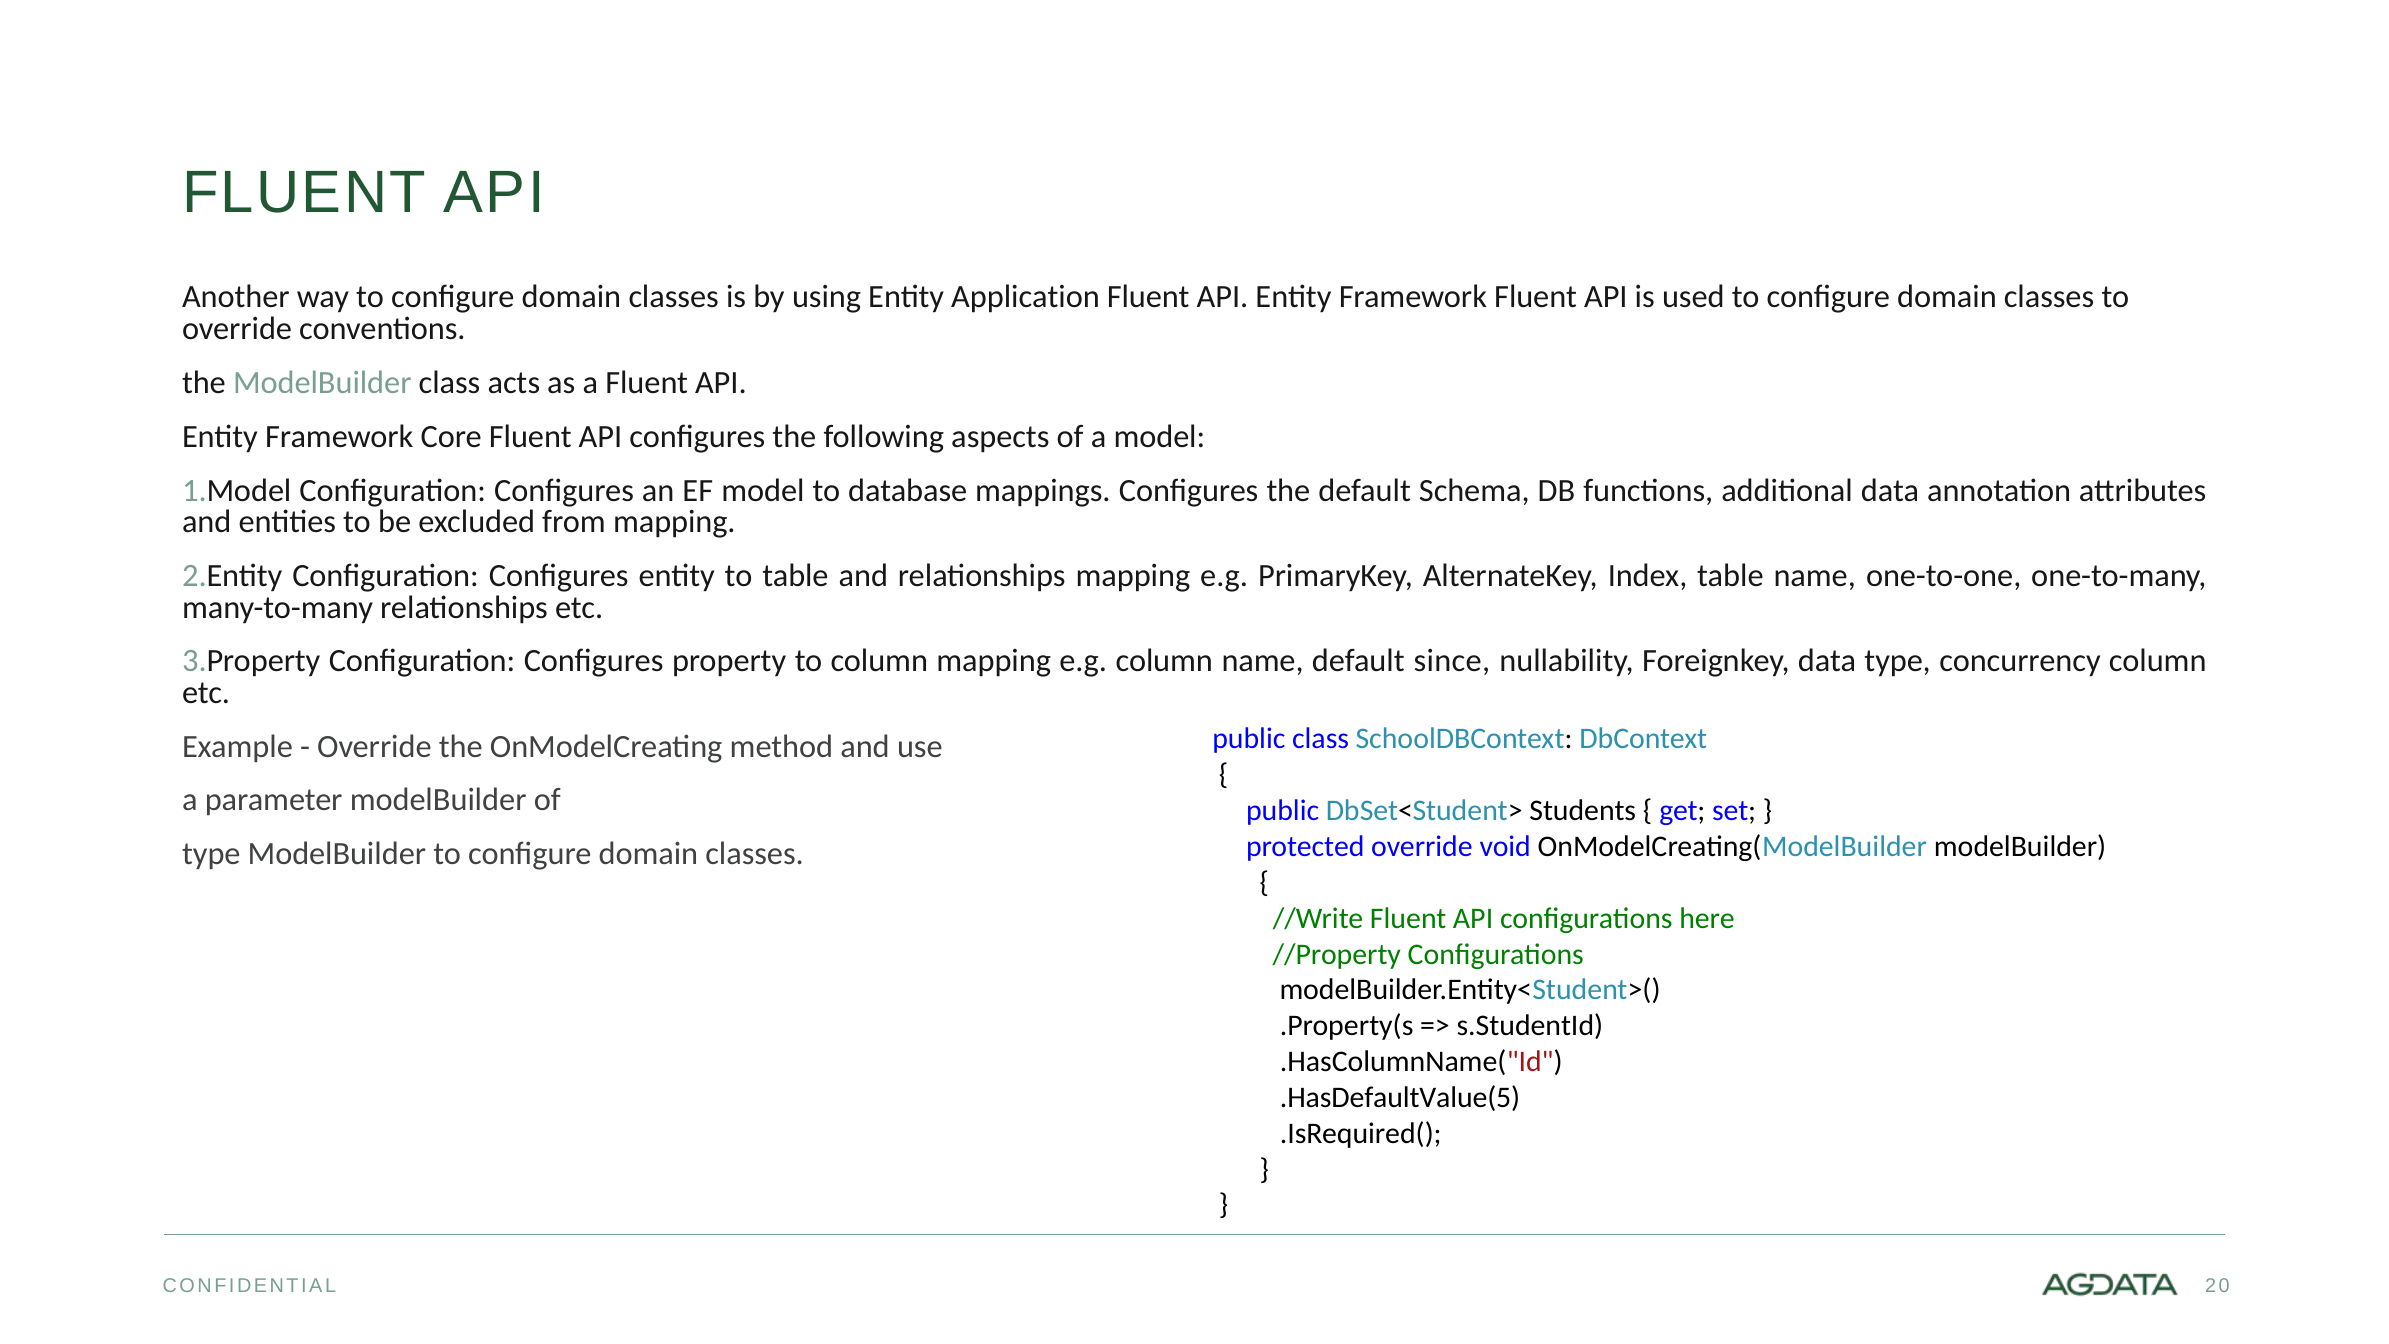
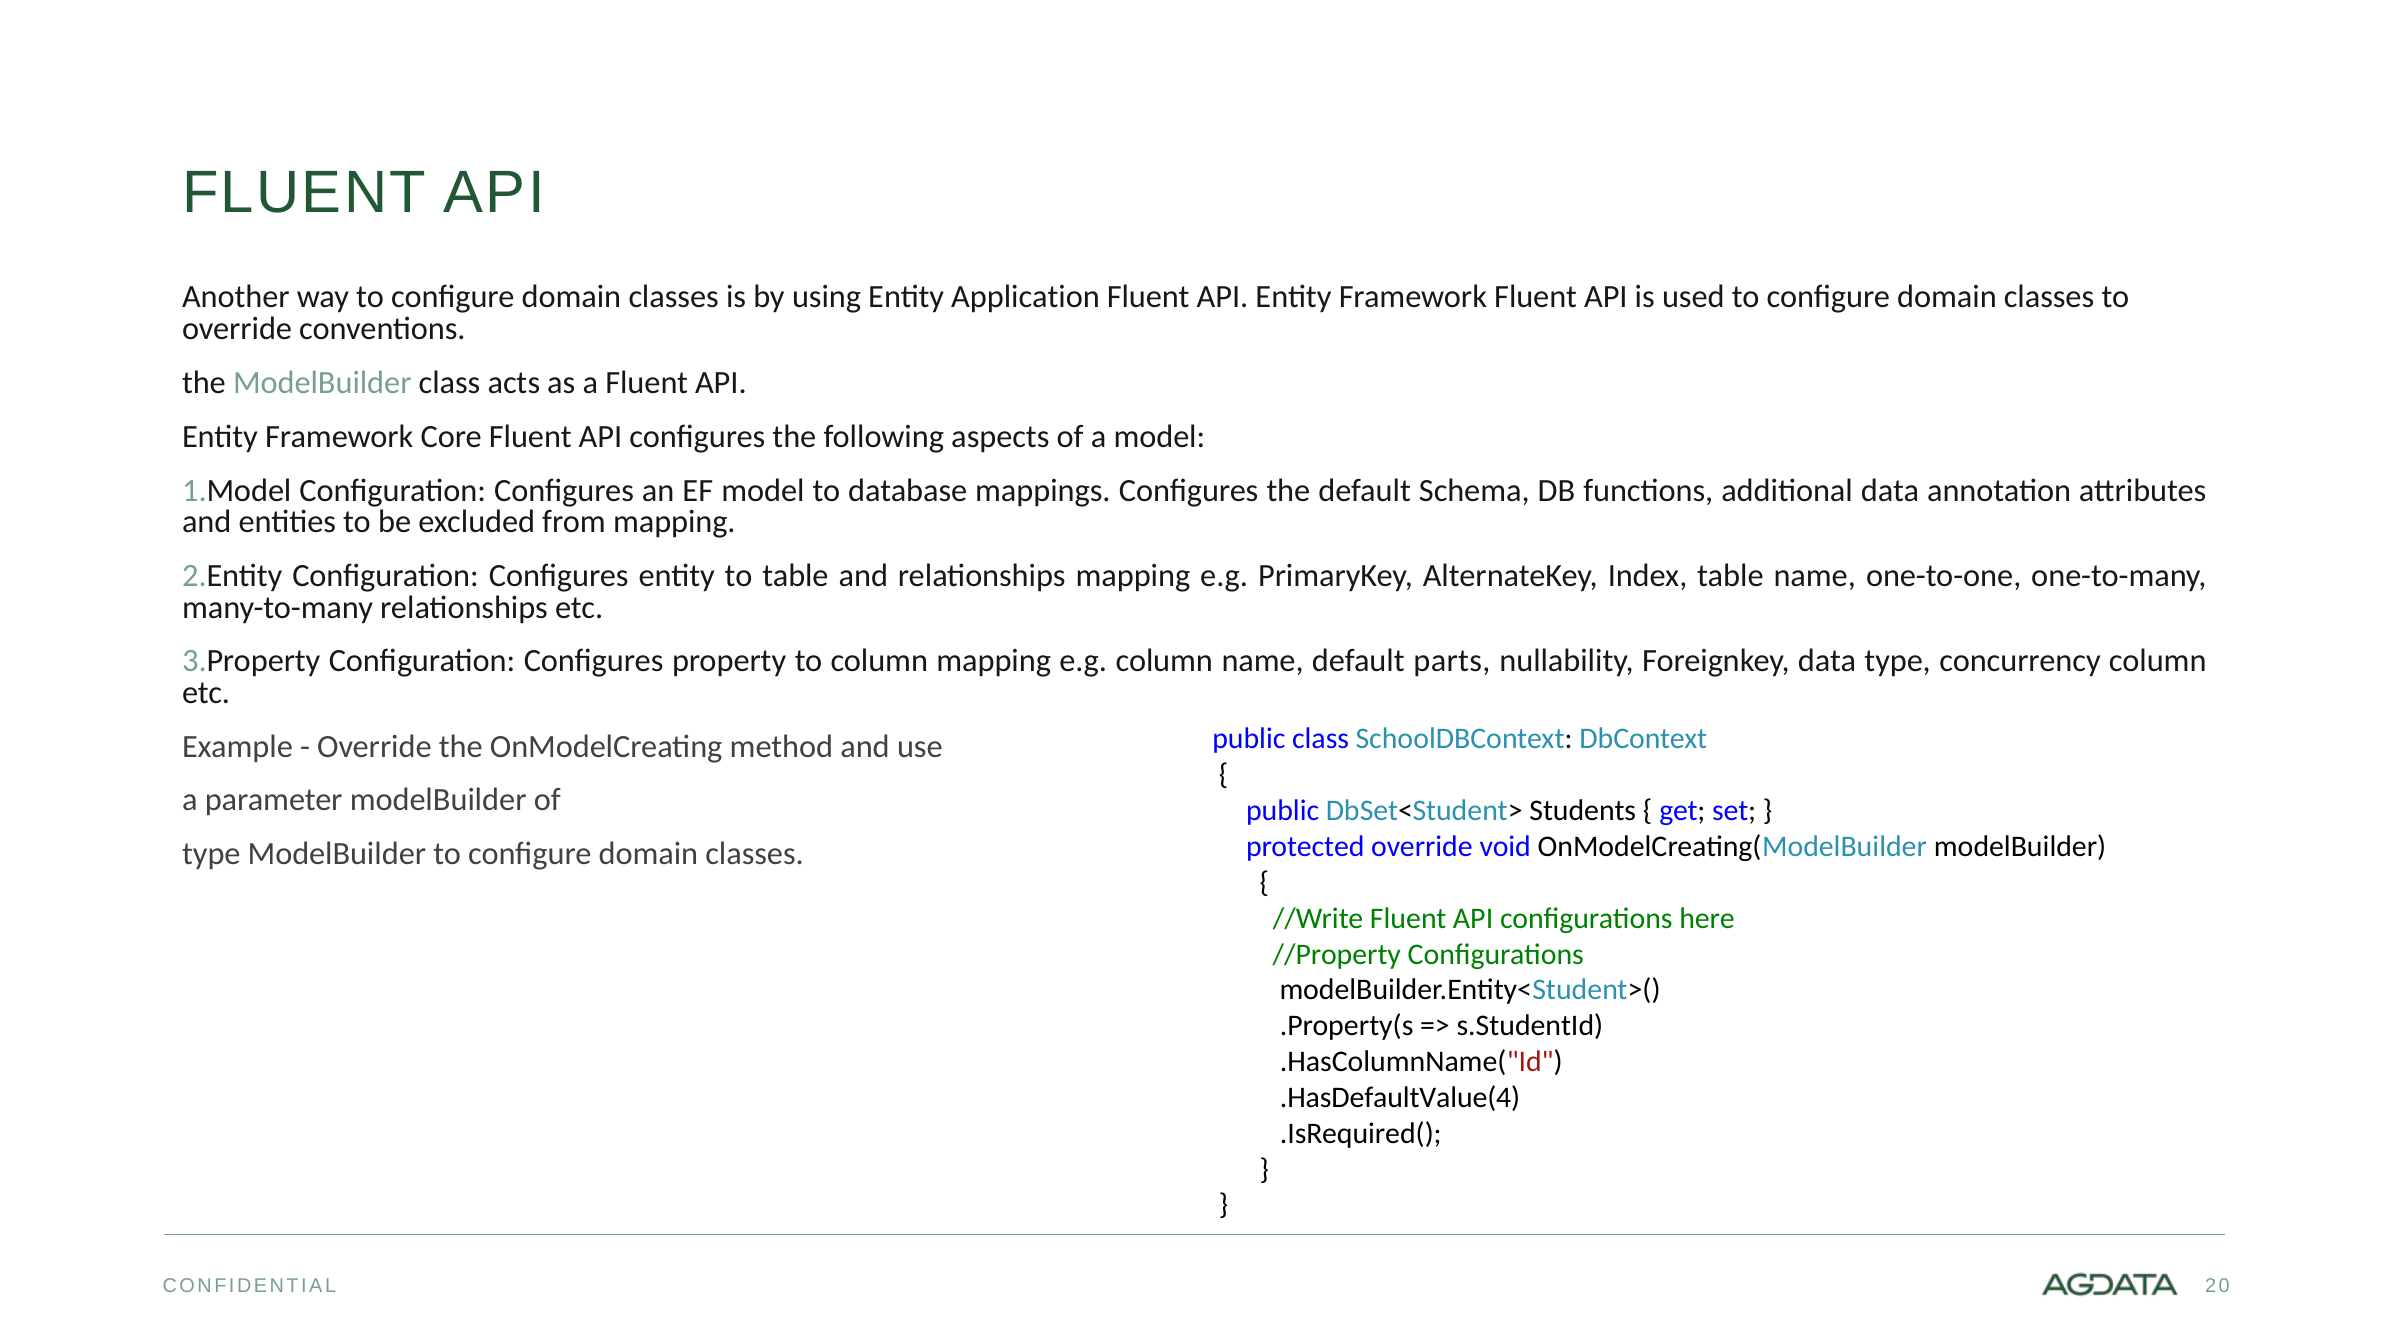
since: since -> parts (1452, 661)
.HasDefaultValue(5: .HasDefaultValue(5 -> .HasDefaultValue(4 (1400, 1097)
